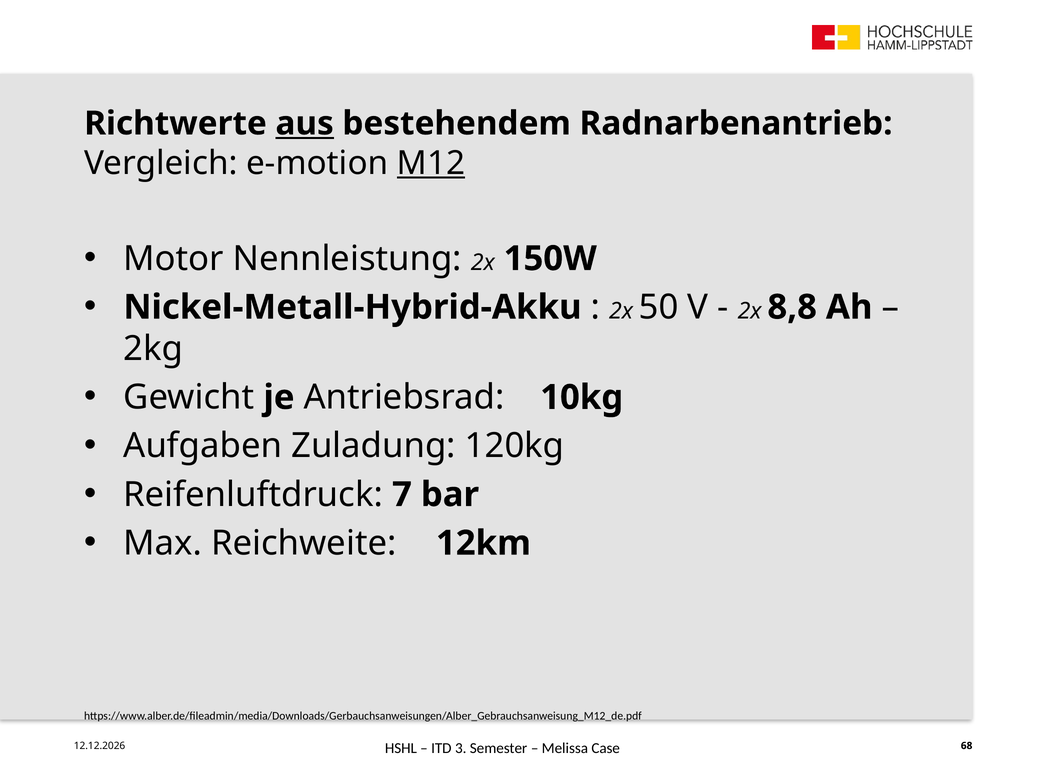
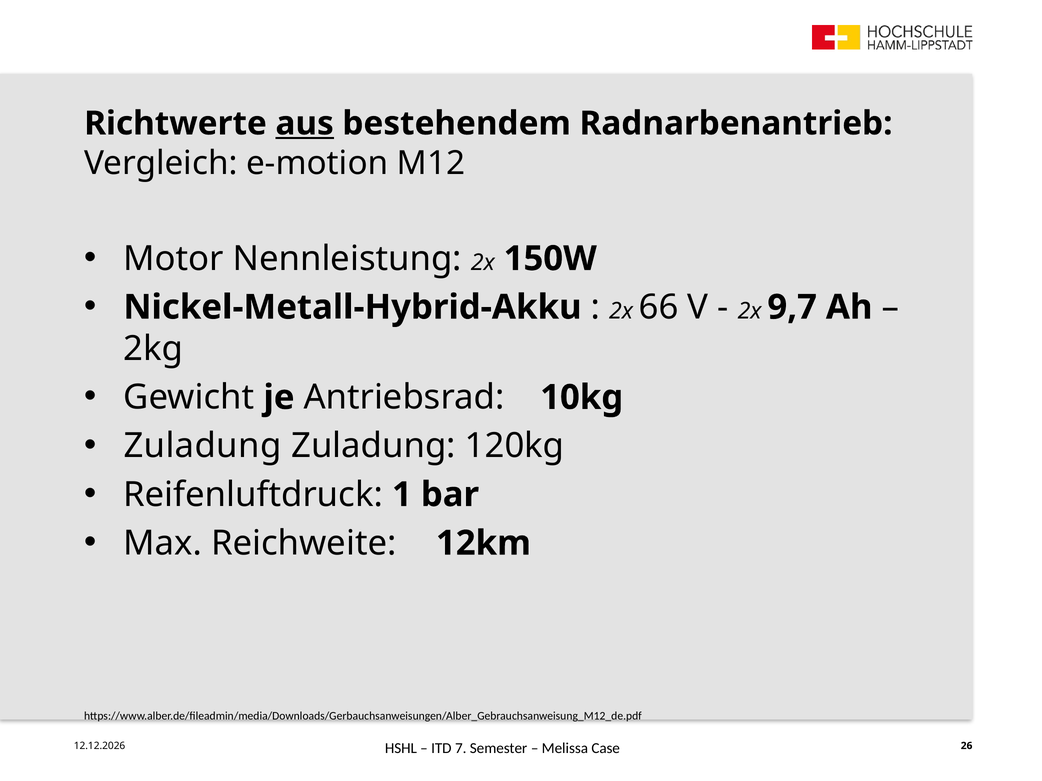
M12 underline: present -> none (431, 163)
50: 50 -> 66 (659, 307)
8,8: 8,8 -> 9,7 (792, 307)
Aufgaben: Aufgaben -> Zuladung (203, 446)
7: 7 -> 1 (402, 495)
3: 3 -> 7 (461, 749)
68: 68 -> 26 (967, 746)
